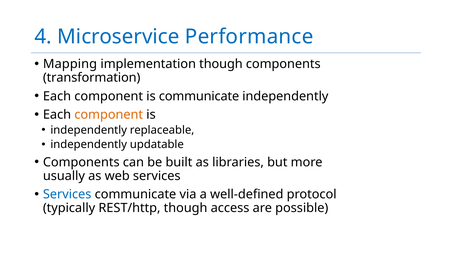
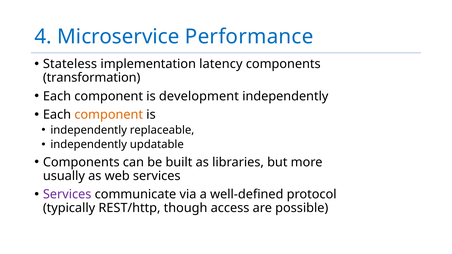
Mapping: Mapping -> Stateless (70, 64)
implementation though: though -> latency (221, 64)
is communicate: communicate -> development (199, 96)
Services colour: blue -> purple (67, 195)
